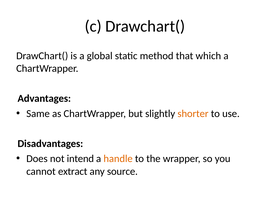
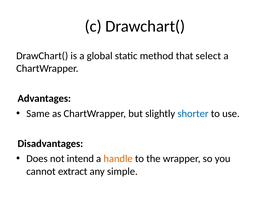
which: which -> select (208, 56)
shorter colour: orange -> blue (193, 113)
source: source -> simple (122, 171)
